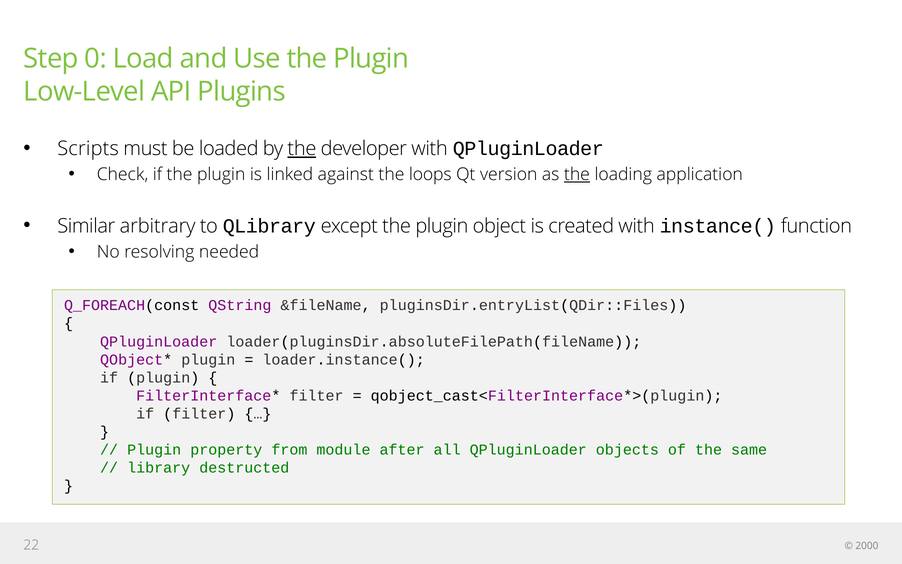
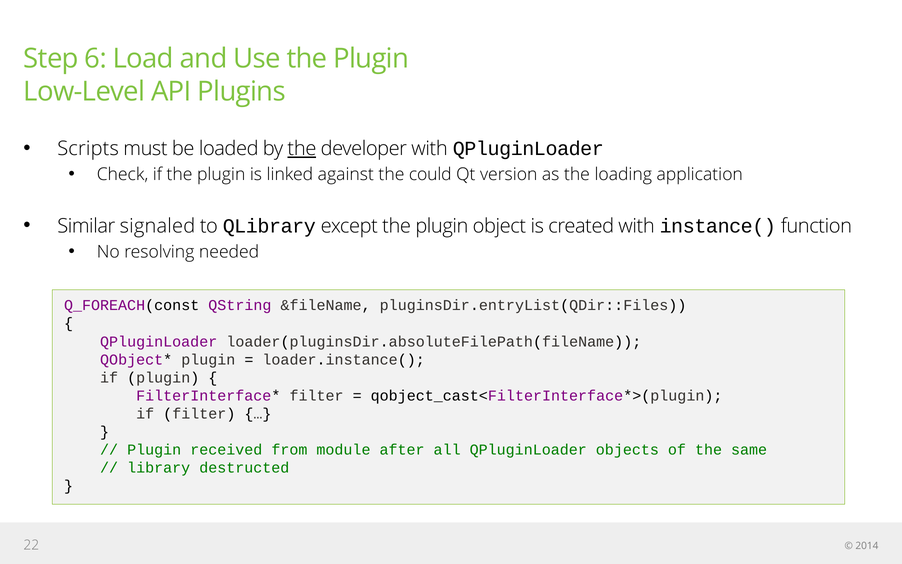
0: 0 -> 6 (96, 59)
loops: loops -> could (430, 175)
the underline: present -> none (577, 175)
arbitrary: arbitrary -> signaled (157, 226)
property: property -> received (226, 450)
2000: 2000 -> 2014 (867, 546)
